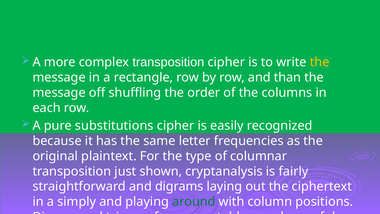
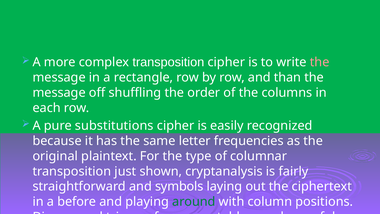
the colour: yellow -> pink (320, 62)
digrams: digrams -> symbols (179, 186)
simply: simply -> before (77, 202)
